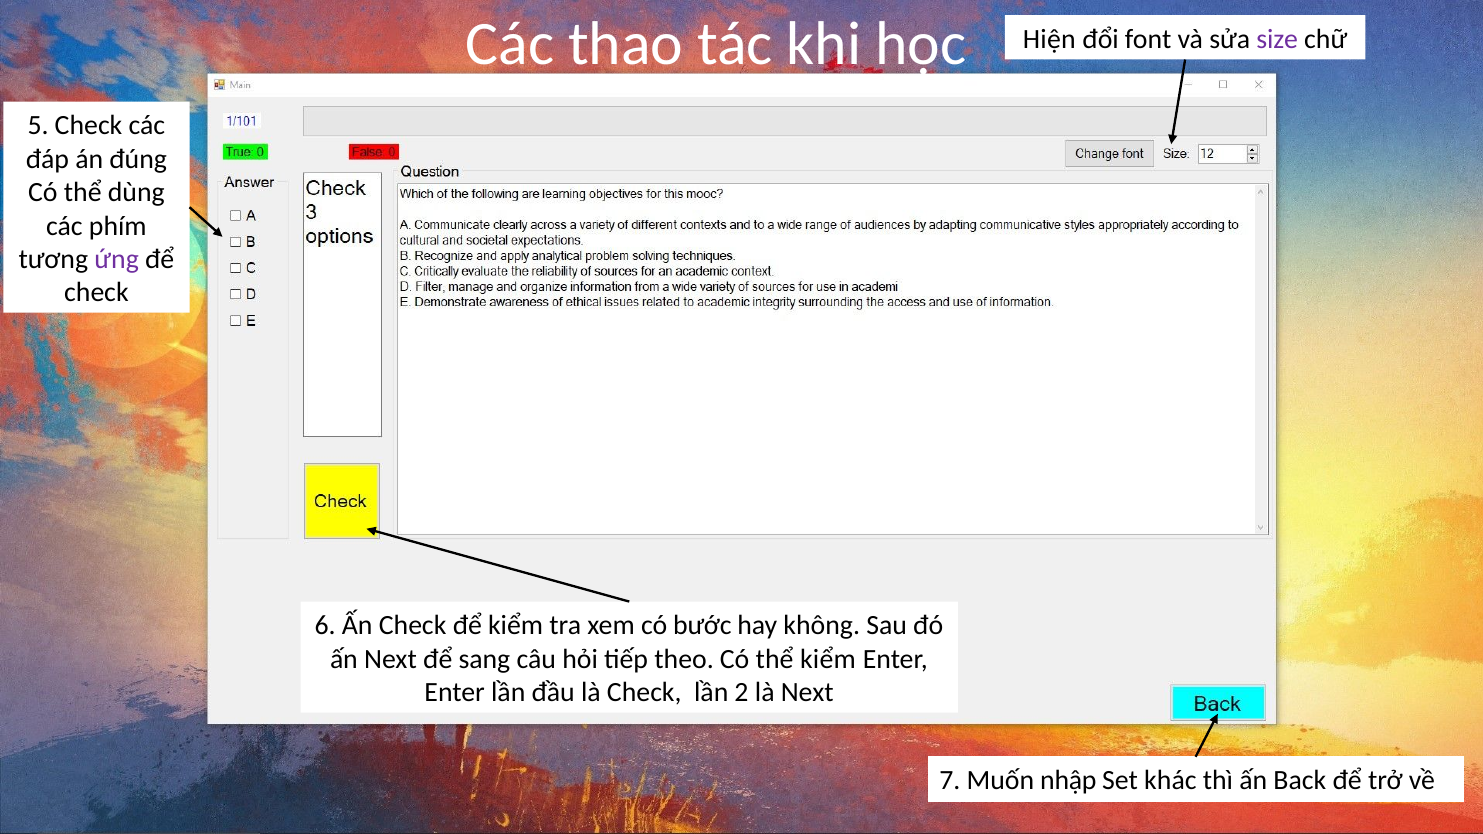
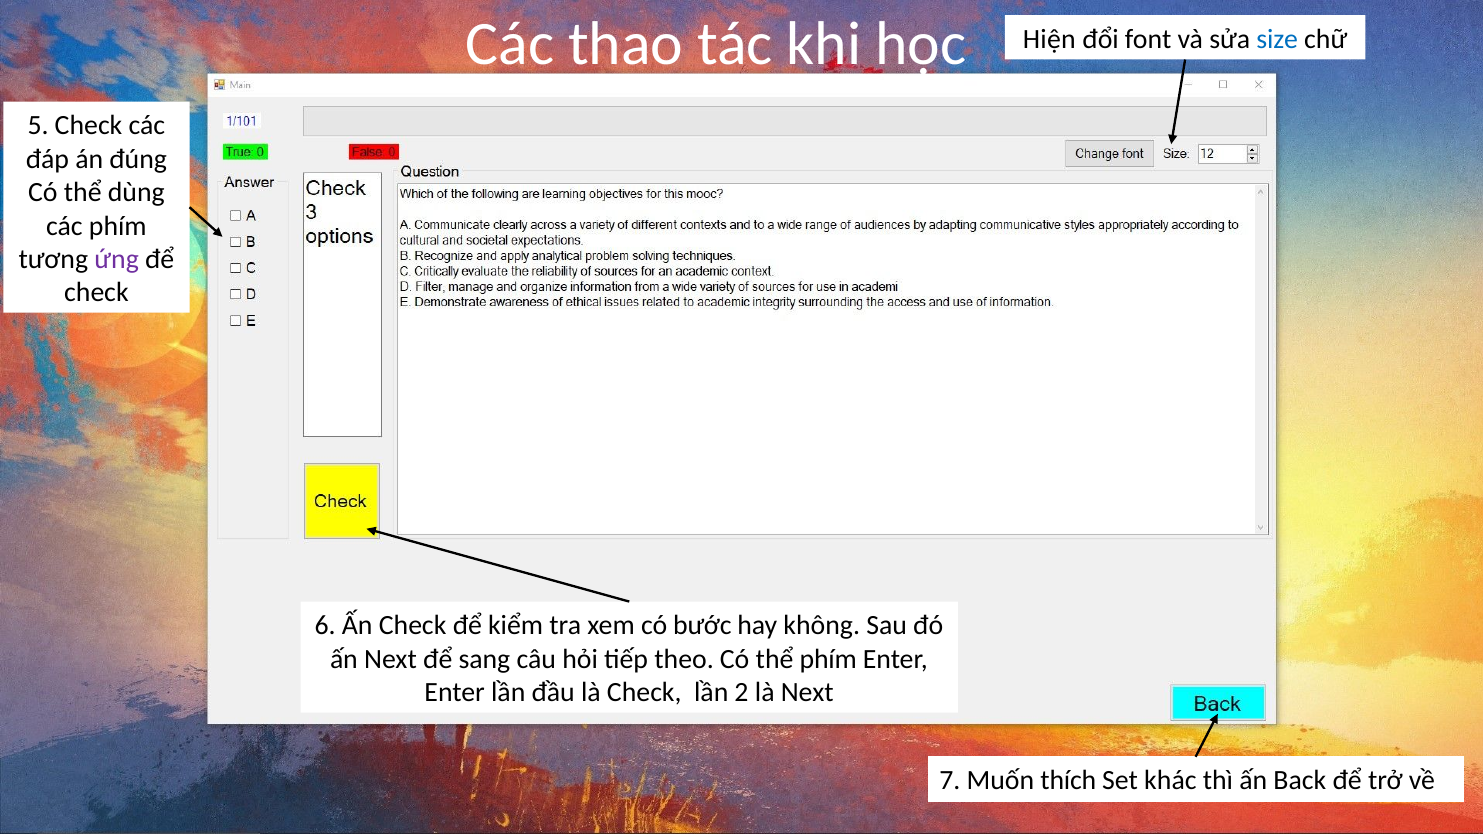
size colour: purple -> blue (1277, 39)
thể kiểm: kiểm -> phím (828, 659)
nhập: nhập -> thích (1068, 781)
